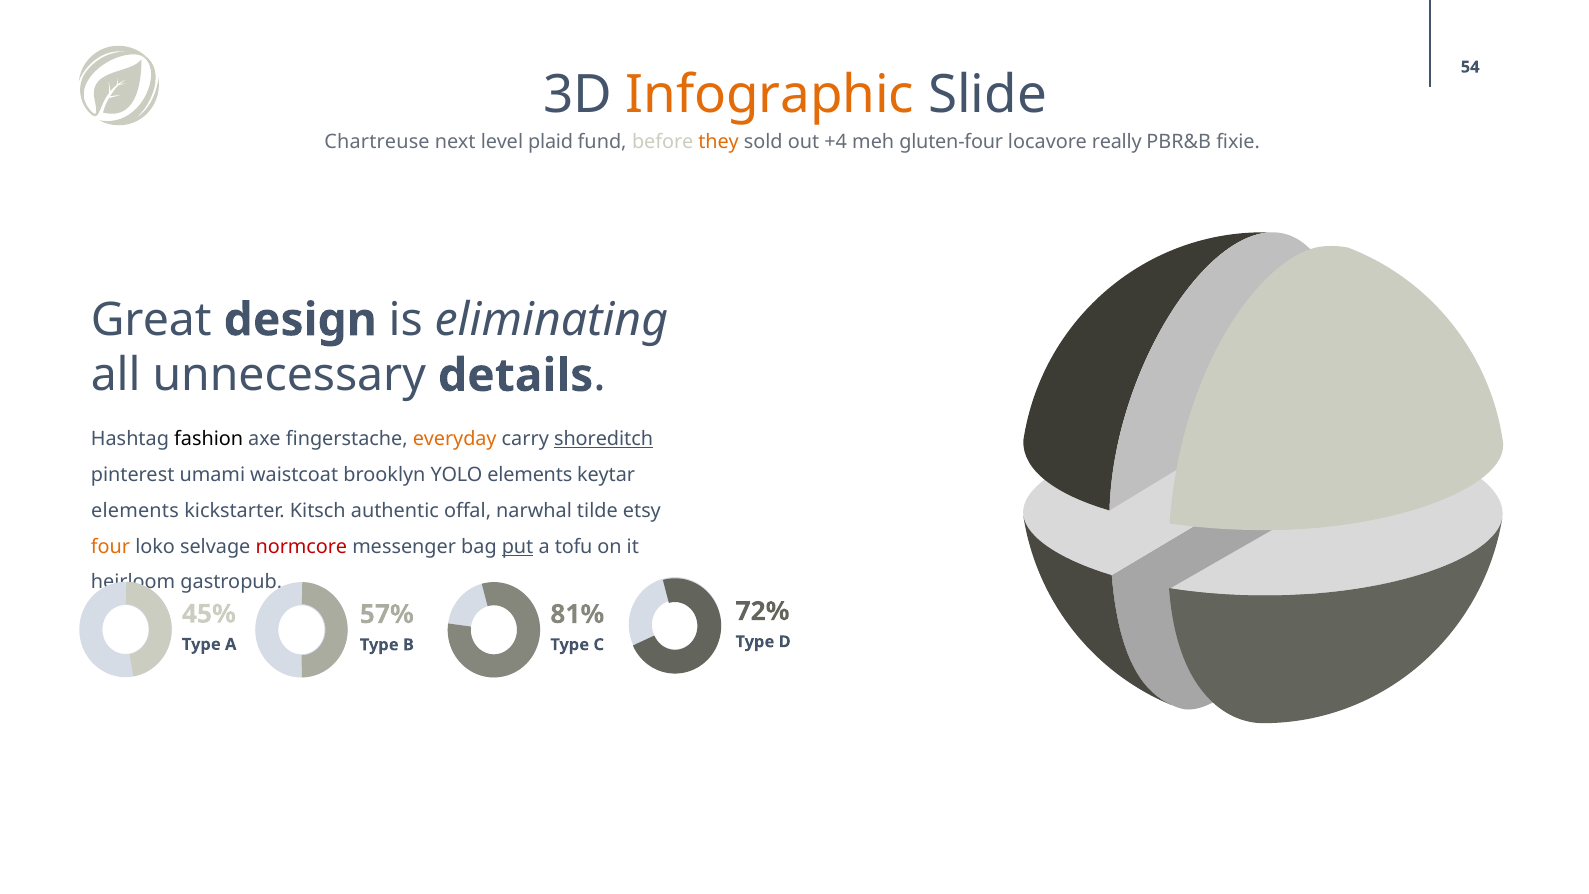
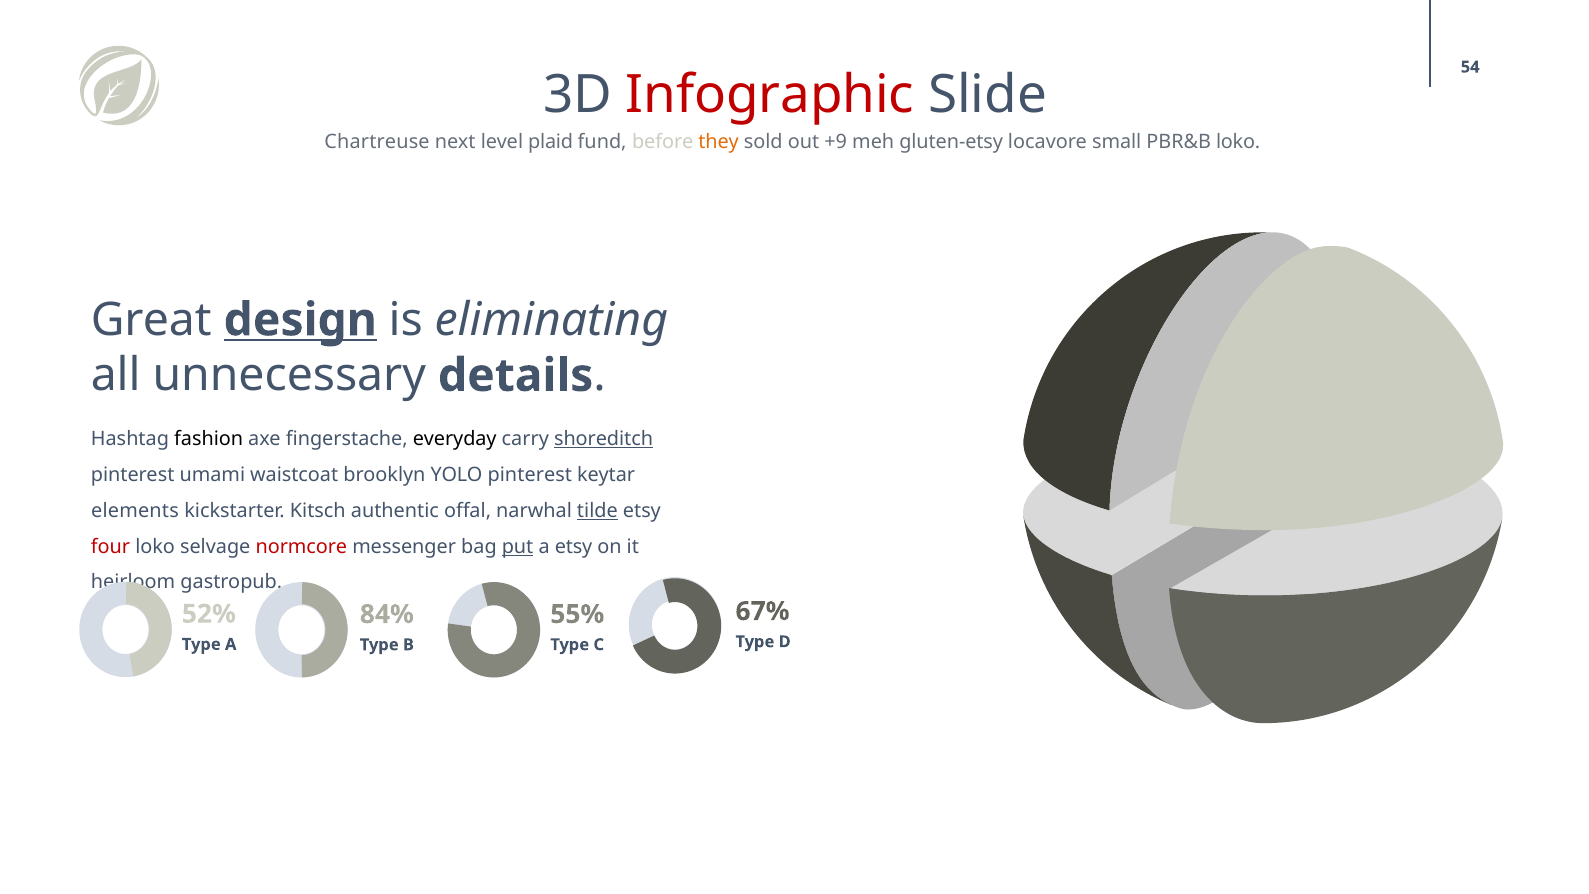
Infographic colour: orange -> red (770, 95)
+4: +4 -> +9 (836, 141)
gluten-four: gluten-four -> gluten-etsy (951, 141)
really: really -> small (1117, 141)
PBR&B fixie: fixie -> loko (1238, 141)
design underline: none -> present (300, 320)
everyday colour: orange -> black (455, 439)
YOLO elements: elements -> pinterest (530, 475)
tilde underline: none -> present (597, 511)
four colour: orange -> red (111, 546)
a tofu: tofu -> etsy (574, 546)
72%: 72% -> 67% (763, 611)
45%: 45% -> 52% (209, 614)
57%: 57% -> 84% (387, 614)
81%: 81% -> 55% (577, 614)
